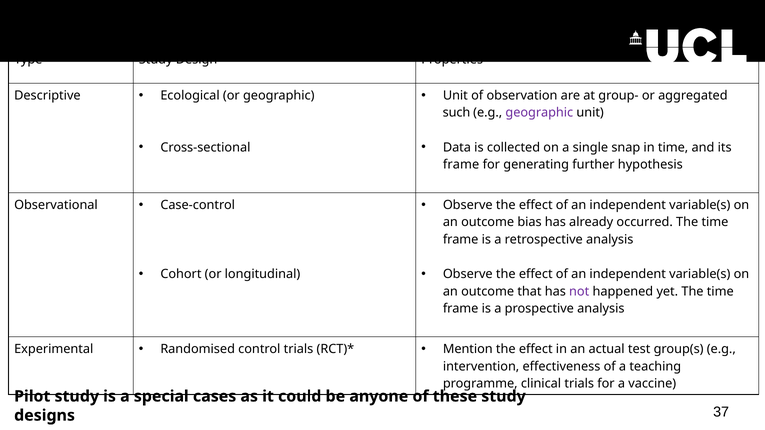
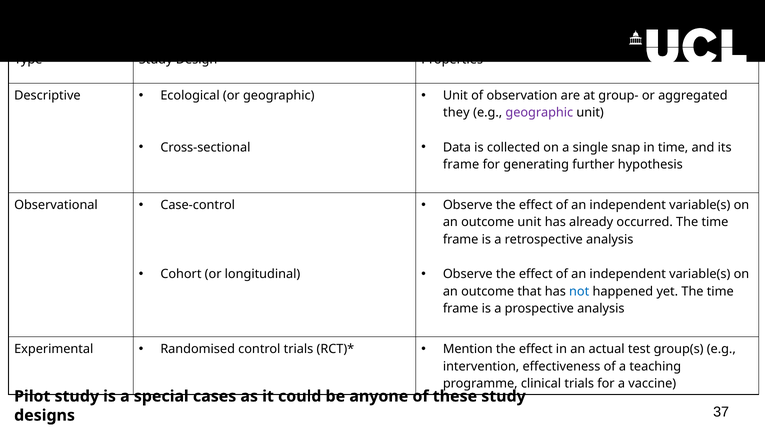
such: such -> they (456, 113)
outcome bias: bias -> unit (529, 222)
not colour: purple -> blue (579, 292)
